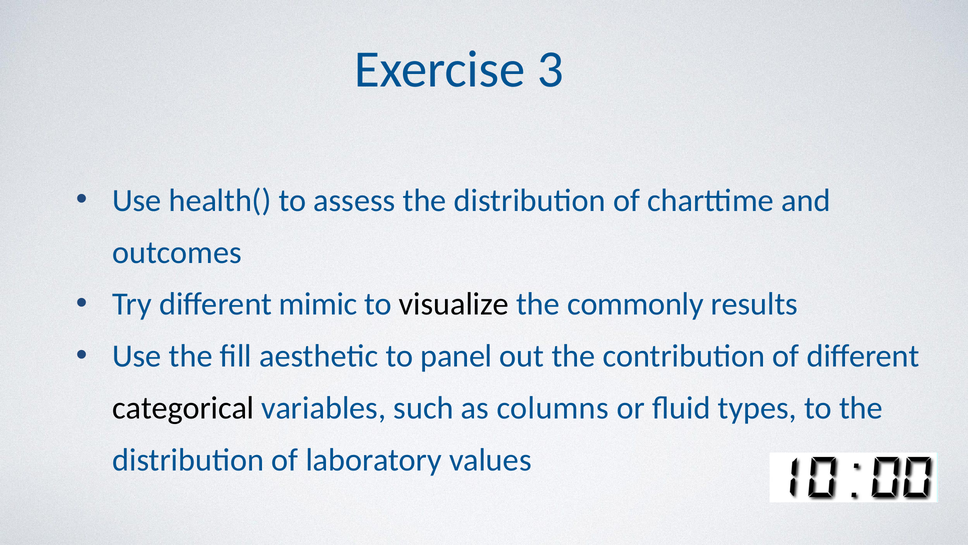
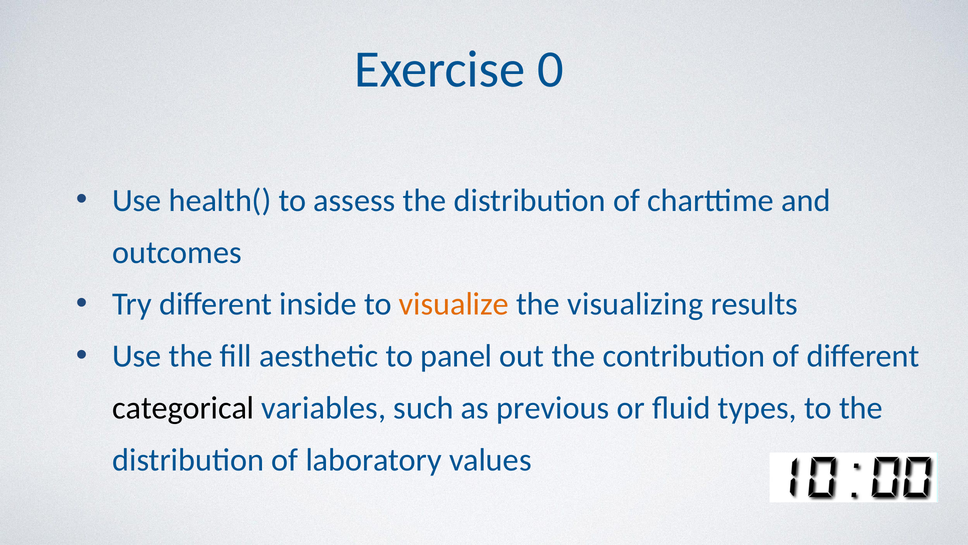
3: 3 -> 0 (551, 69)
mimic: mimic -> inside (318, 304)
visualize colour: black -> orange (454, 304)
commonly: commonly -> visualizing (635, 304)
columns: columns -> previous (553, 408)
